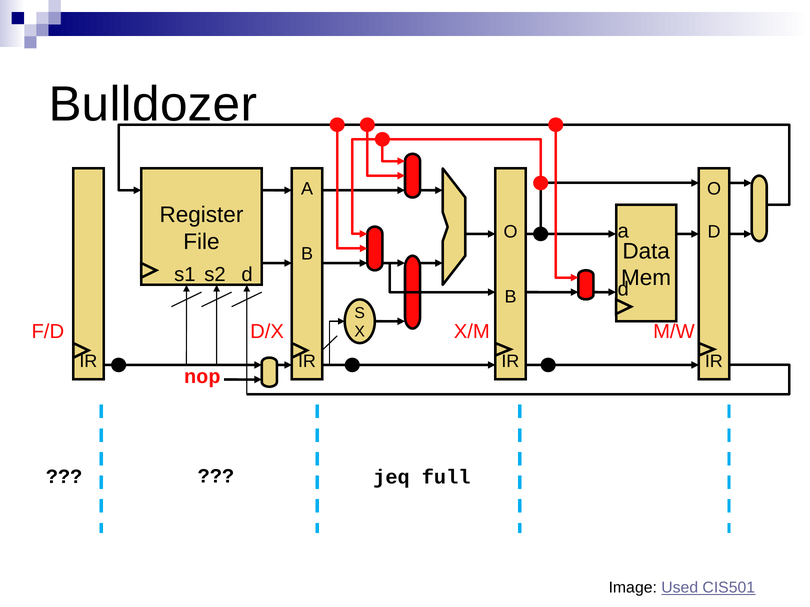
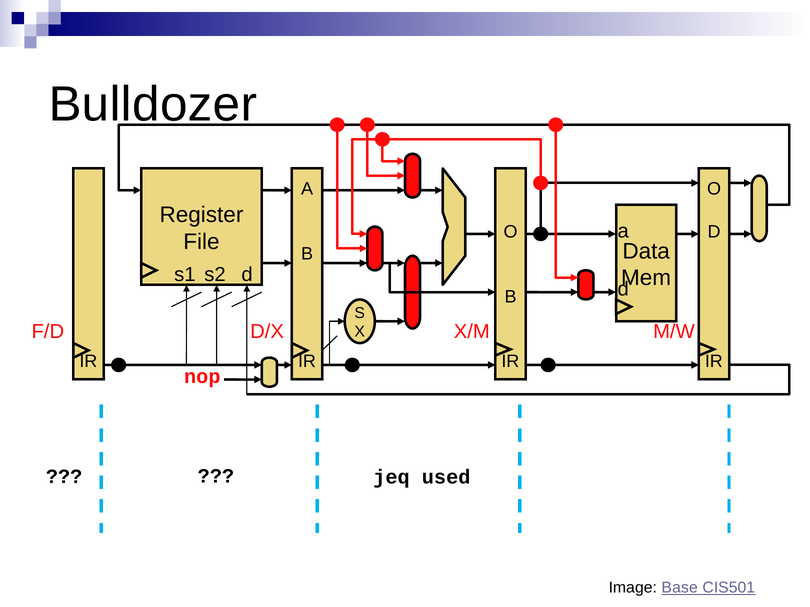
full: full -> used (446, 478)
Used: Used -> Base (680, 588)
